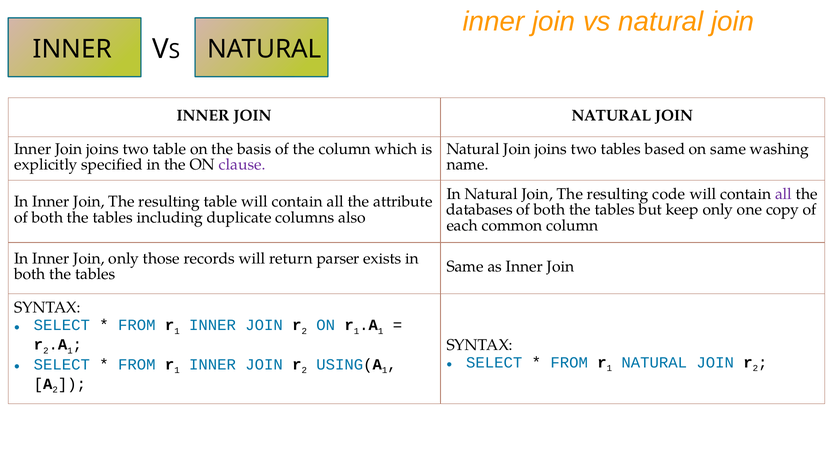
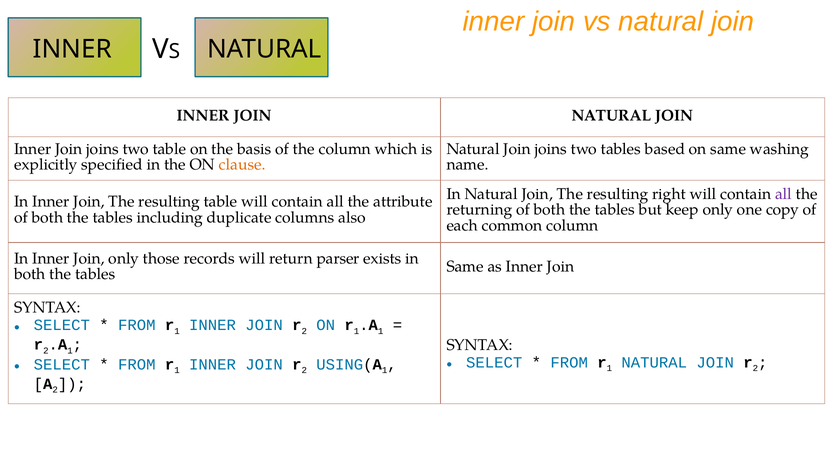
clause colour: purple -> orange (242, 165)
code: code -> right (669, 194)
databases: databases -> returning (479, 210)
